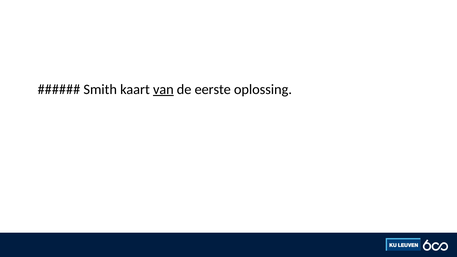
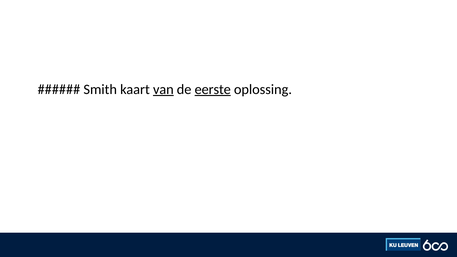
eerste underline: none -> present (213, 89)
